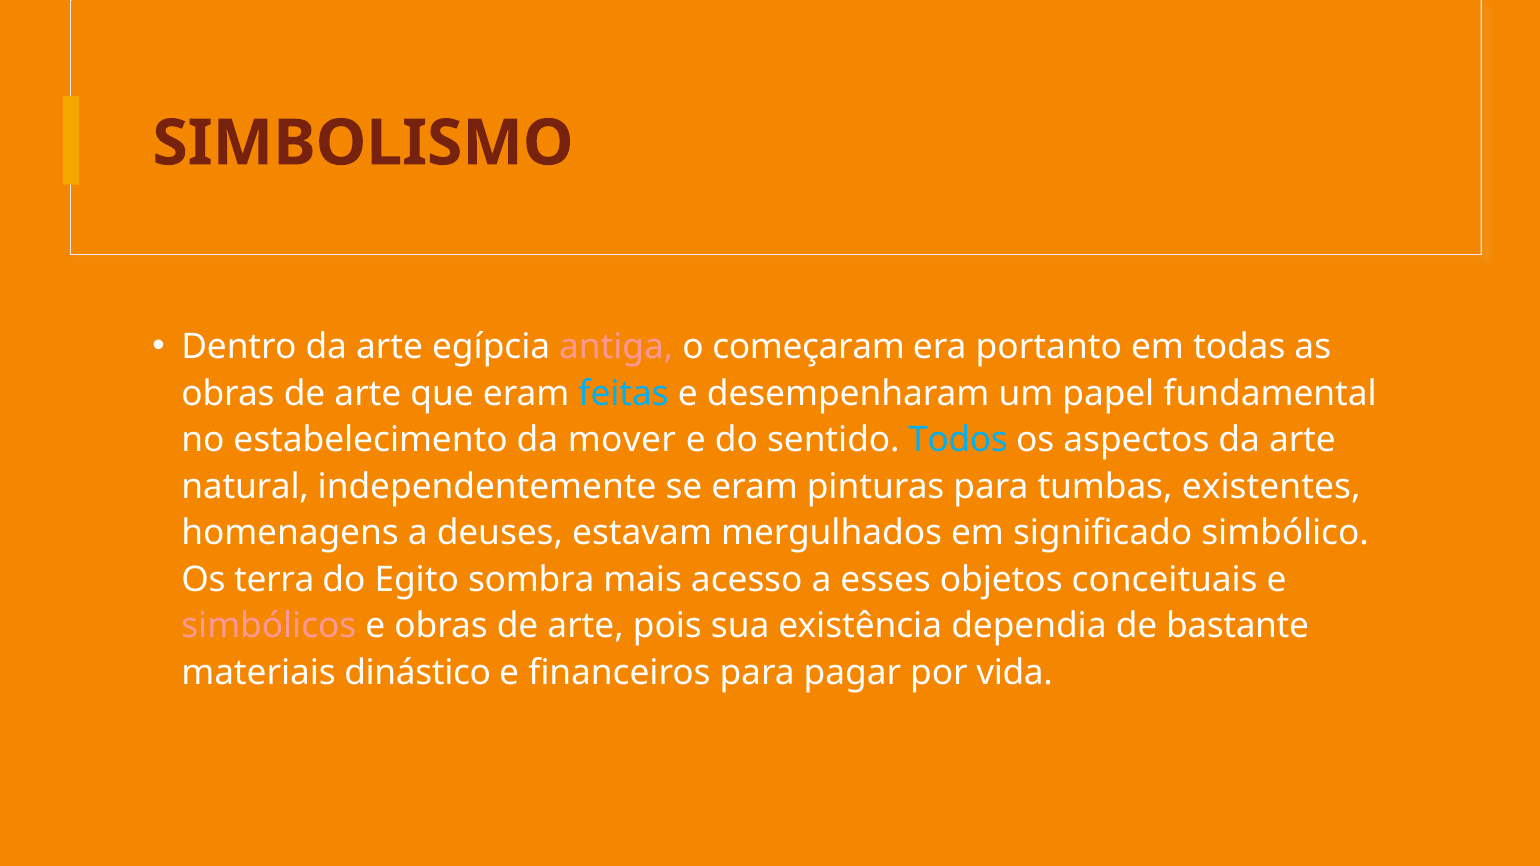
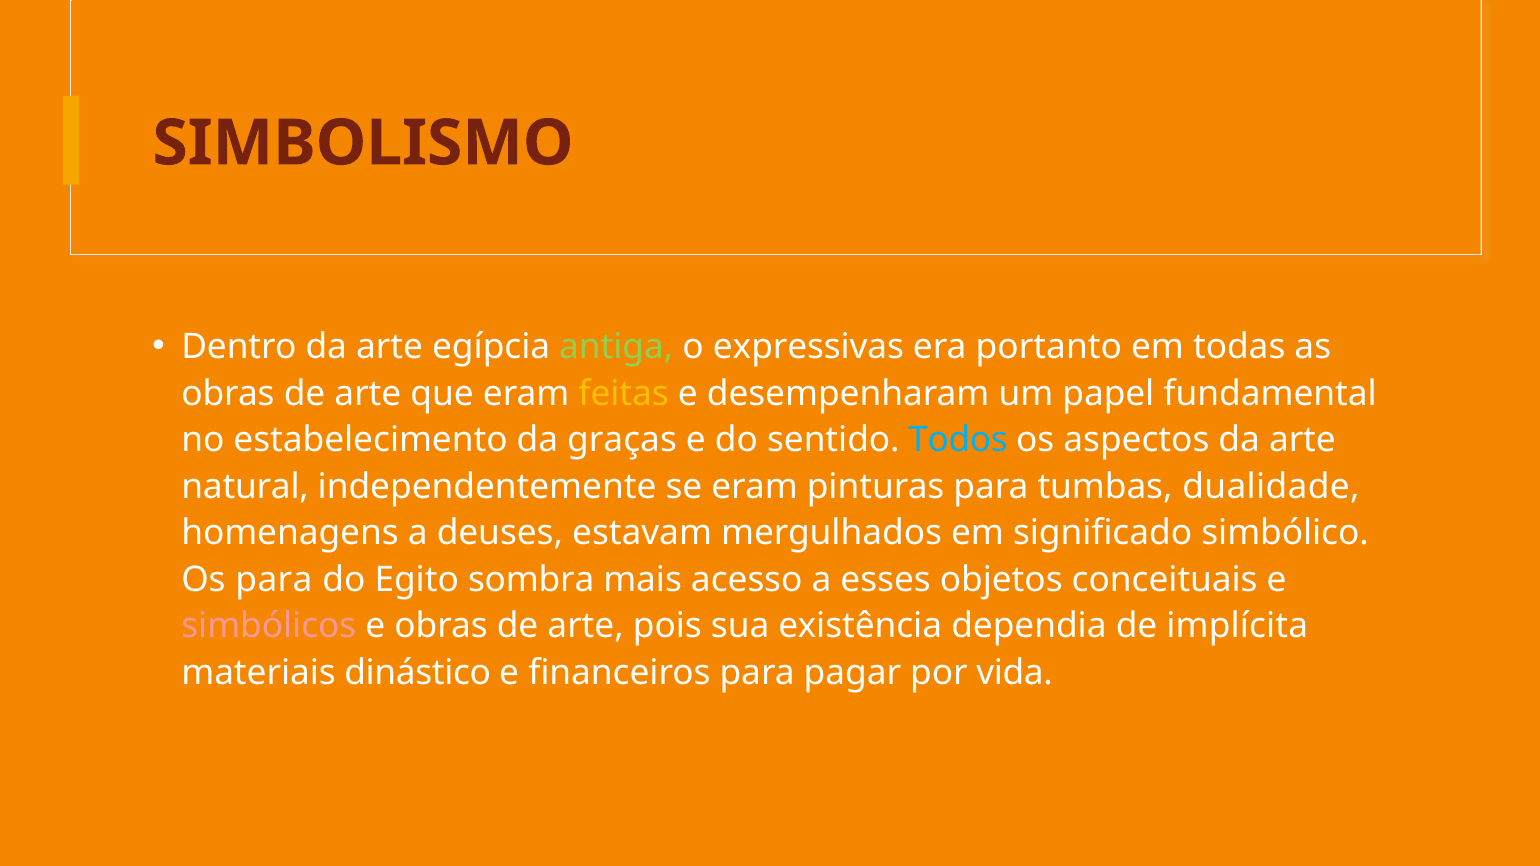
antiga colour: pink -> light green (616, 347)
começaram: começaram -> expressivas (808, 347)
feitas colour: light blue -> yellow (624, 394)
mover: mover -> graças (622, 440)
existentes: existentes -> dualidade (1271, 487)
Os terra: terra -> para (274, 580)
bastante: bastante -> implícita (1237, 626)
